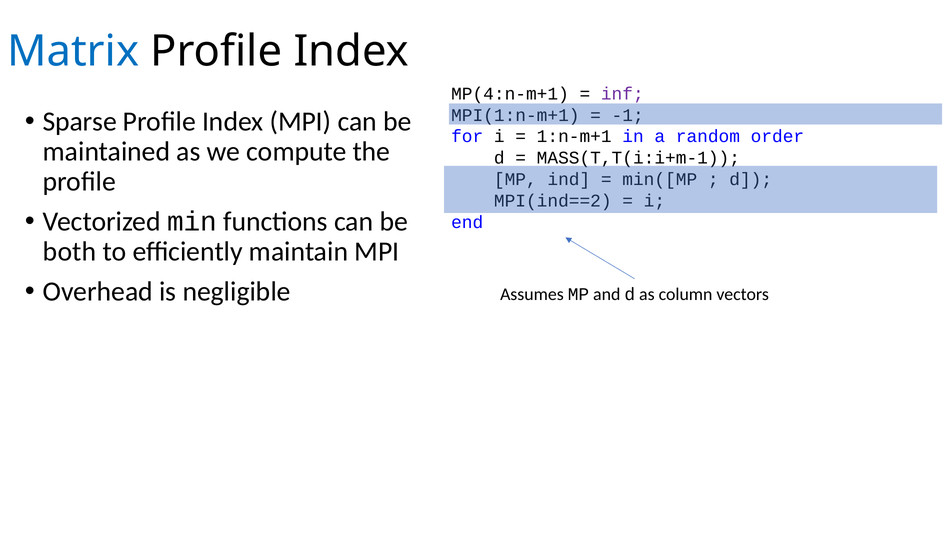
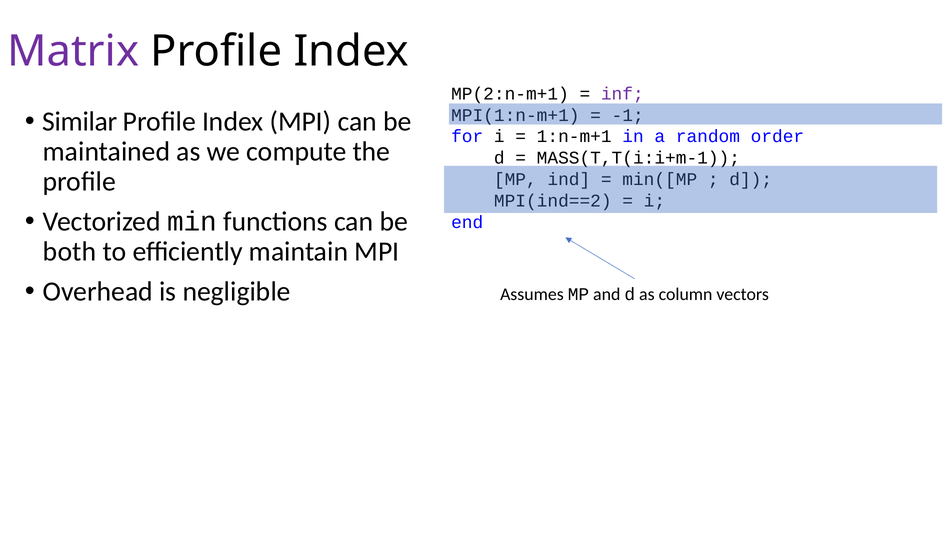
Matrix colour: blue -> purple (73, 51)
MP(4:n-m+1: MP(4:n-m+1 -> MP(2:n-m+1 (510, 94)
Sparse: Sparse -> Similar (80, 122)
